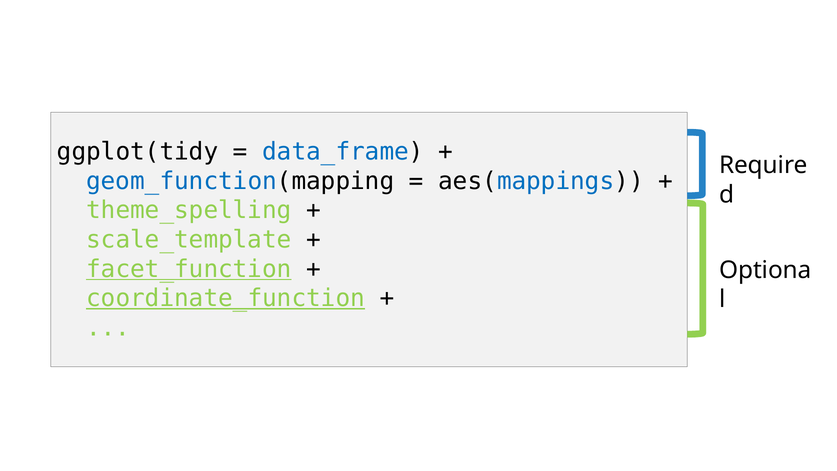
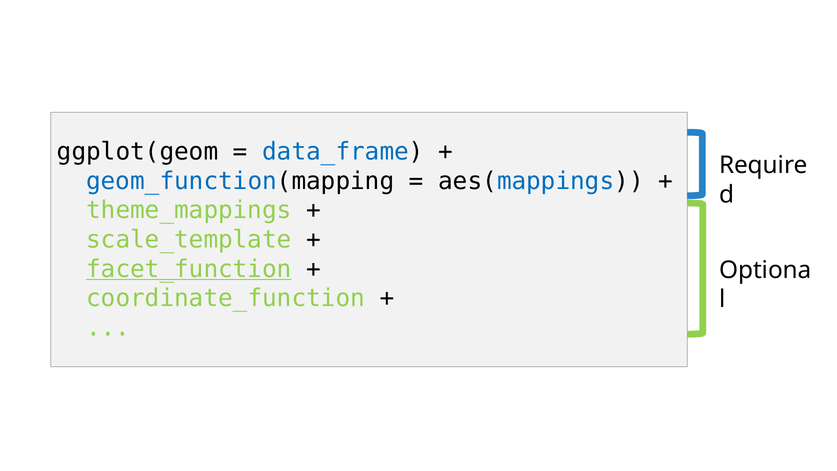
ggplot(tidy: ggplot(tidy -> ggplot(geom (138, 152)
theme_spelling: theme_spelling -> theme_mappings (189, 210)
coordinate_function underline: present -> none (226, 298)
